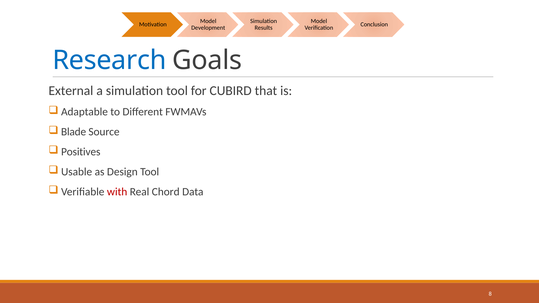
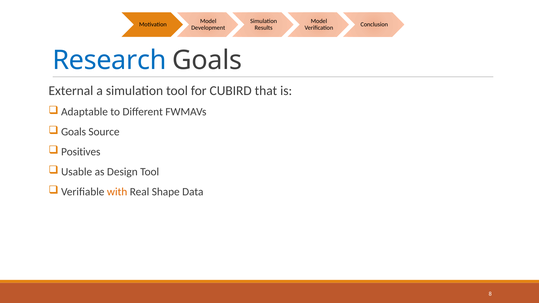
Blade: Blade -> Goals (74, 132)
with colour: red -> orange (117, 192)
Chord: Chord -> Shape (166, 192)
